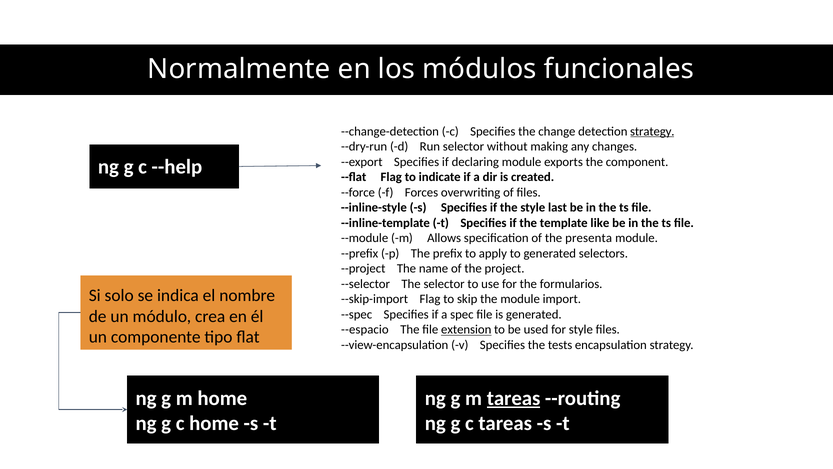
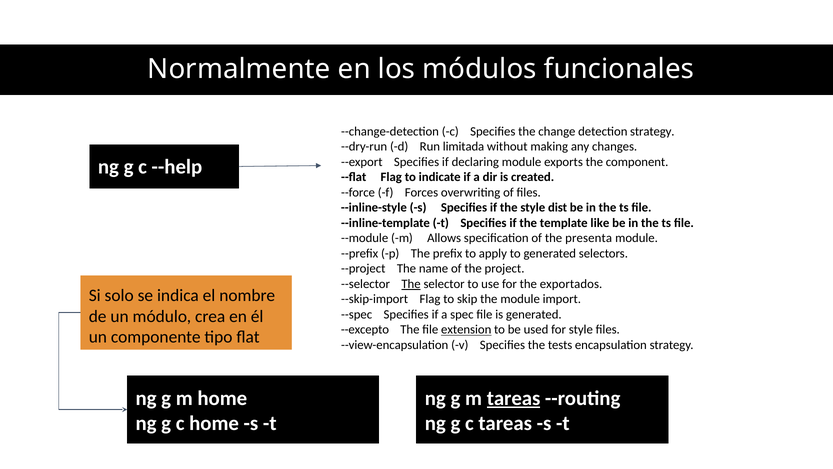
strategy underline: present -> none (652, 131)
Run selector: selector -> limitada (464, 146)
last: last -> dist (558, 207)
The underline: none -> present (411, 284)
formularios: formularios -> exportados (571, 284)
--espacio: --espacio -> --excepto (365, 329)
